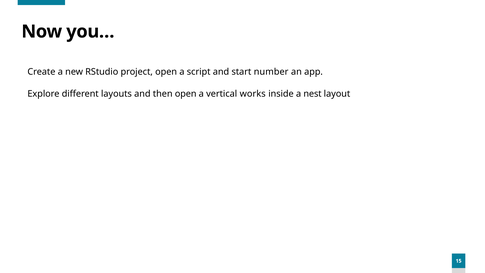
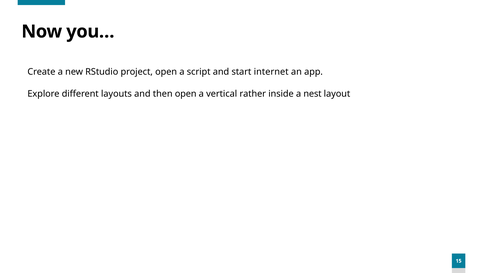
number: number -> internet (271, 72)
works: works -> rather (253, 94)
